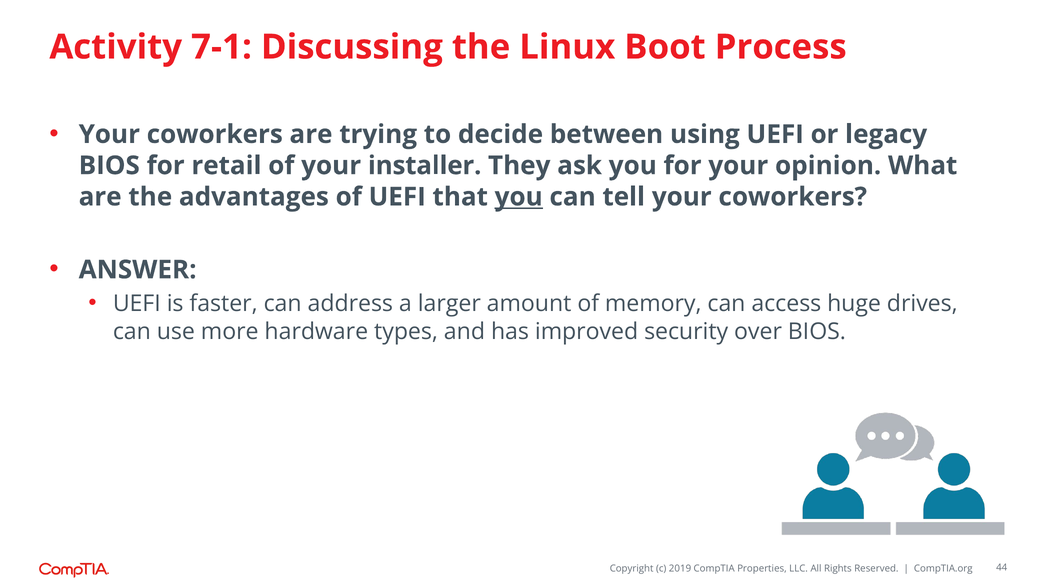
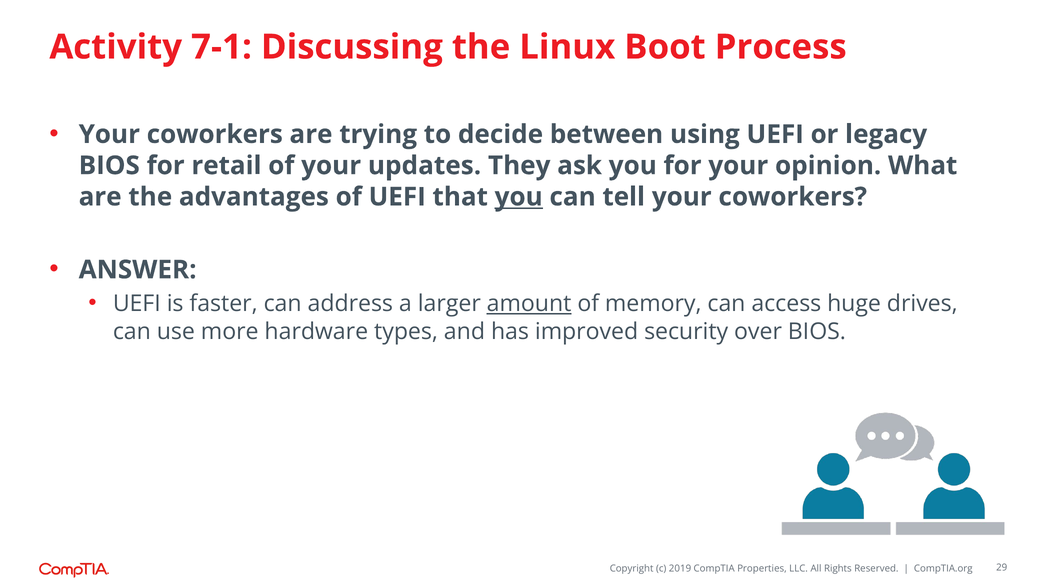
installer: installer -> updates (425, 166)
amount underline: none -> present (529, 304)
44: 44 -> 29 (1002, 568)
